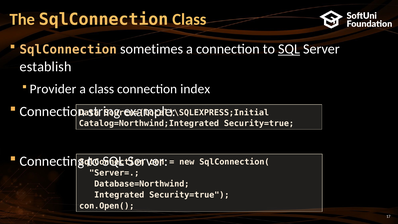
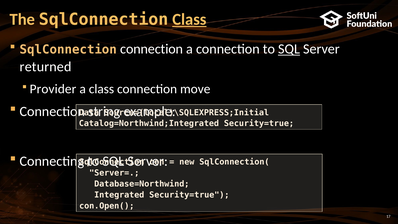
Class underline: none -> present (189, 19)
SqlConnection sometimes: sometimes -> connection (152, 49)
establish: establish -> returned (46, 67)
index: index -> move (195, 89)
